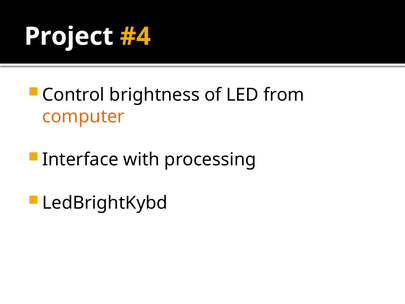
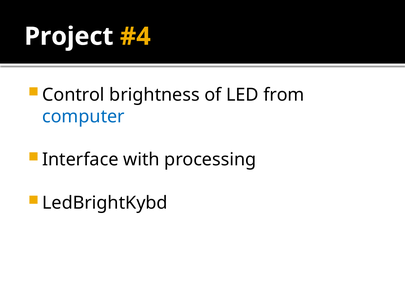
computer colour: orange -> blue (83, 116)
